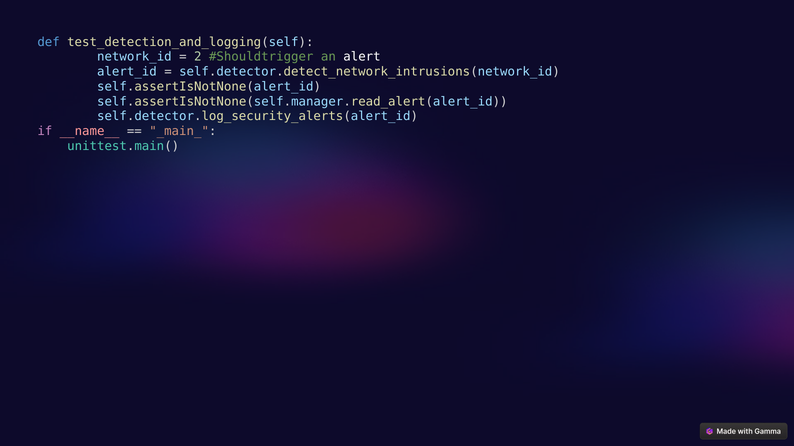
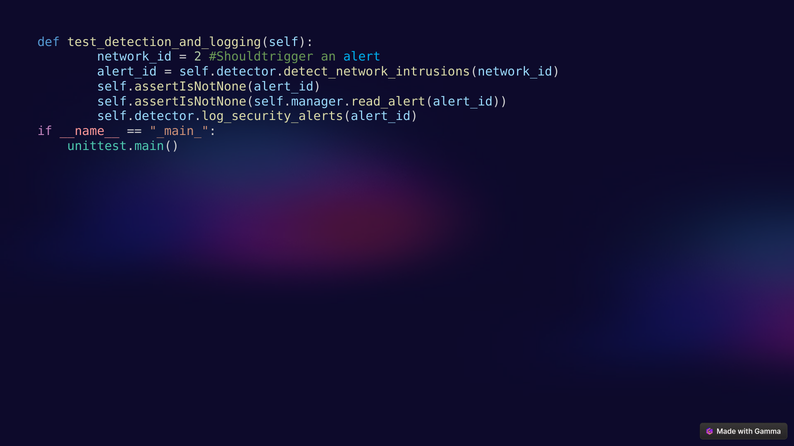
alert colour: white -> light blue (362, 57)
